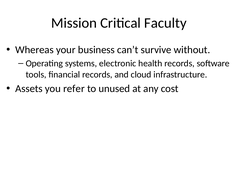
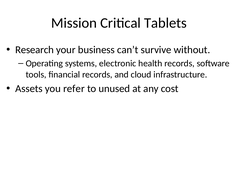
Faculty: Faculty -> Tablets (165, 23)
Whereas: Whereas -> Research (35, 50)
